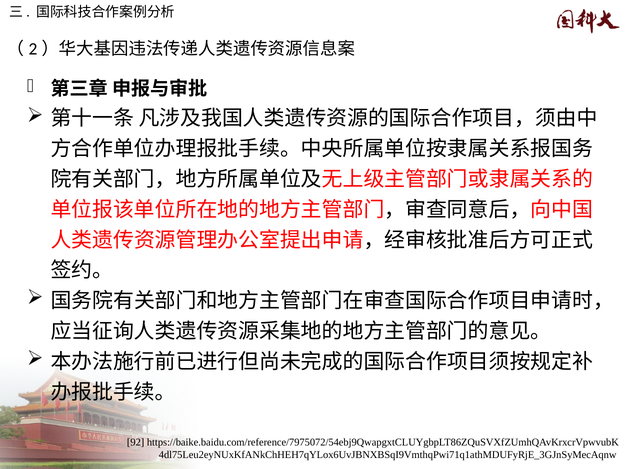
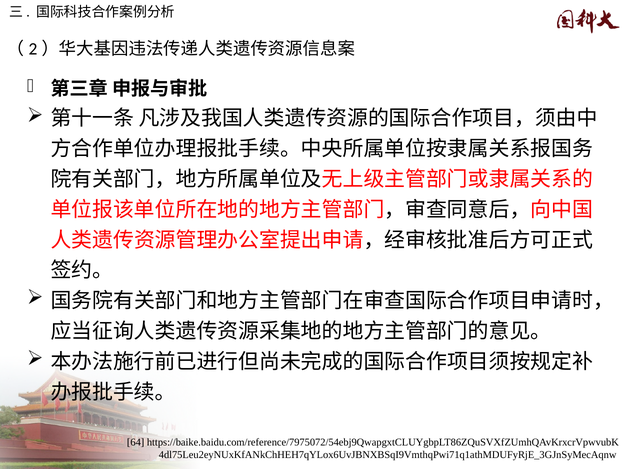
92: 92 -> 64 (136, 443)
